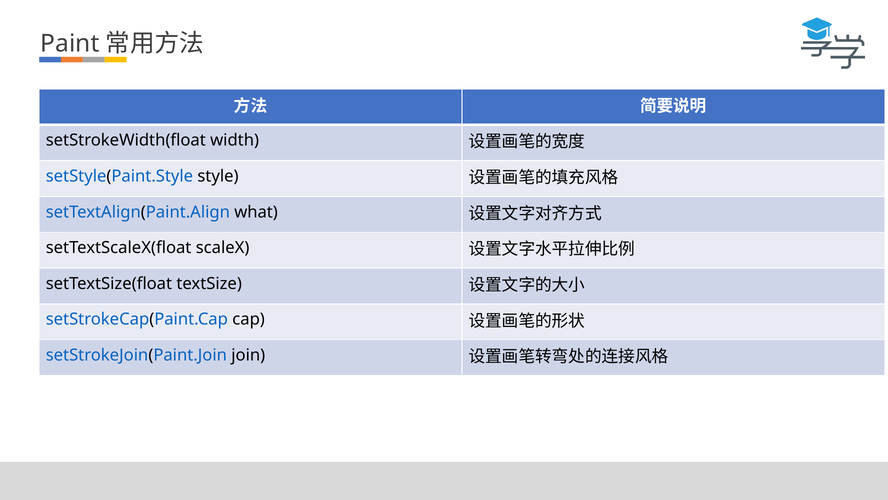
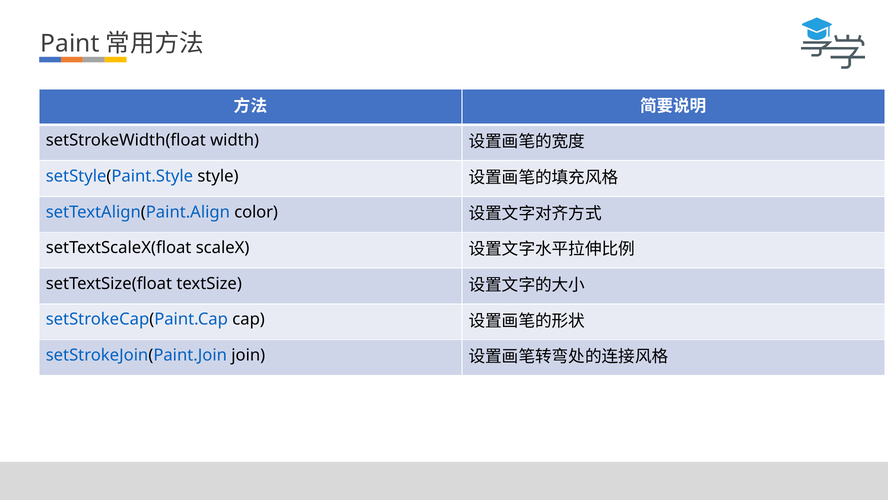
what: what -> color (256, 212)
